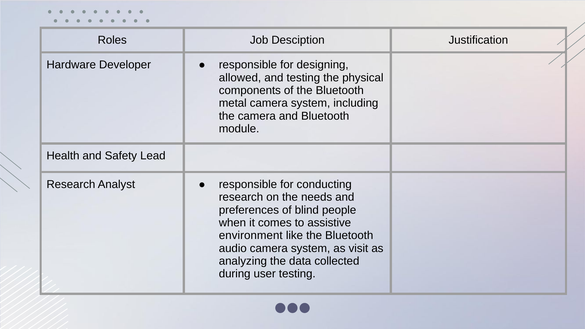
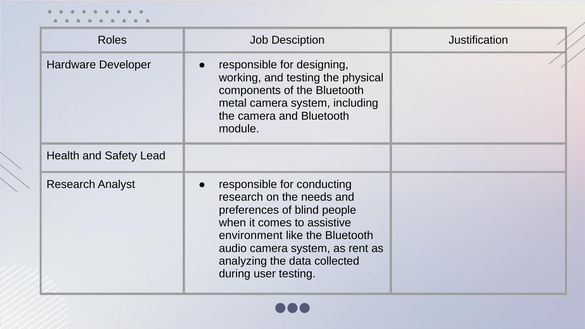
allowed: allowed -> working (240, 78)
visit: visit -> rent (358, 248)
